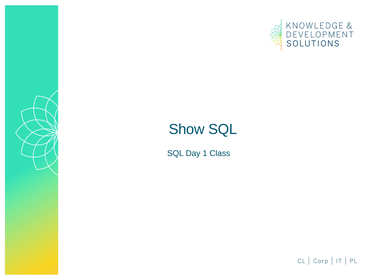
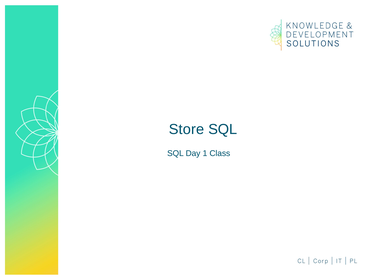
Show: Show -> Store (187, 129)
